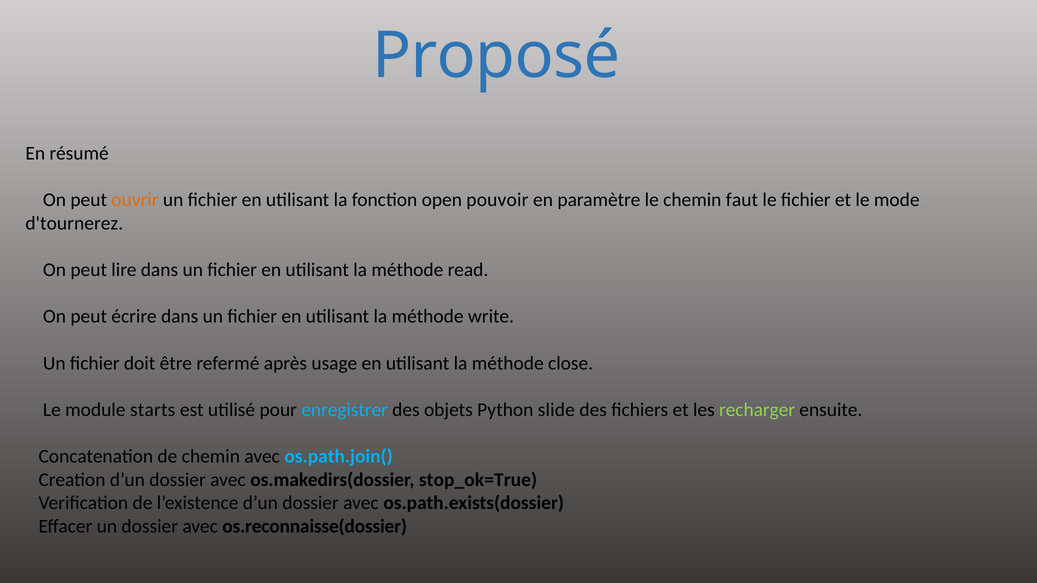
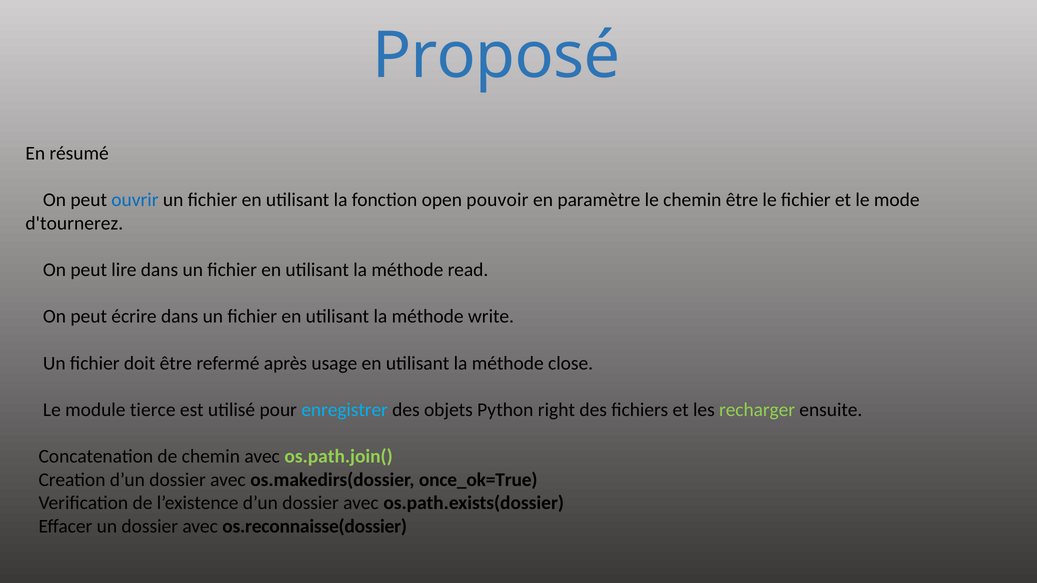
ouvrir colour: orange -> blue (135, 200)
chemin faut: faut -> être (742, 200)
starts: starts -> tierce (153, 410)
slide: slide -> right (556, 410)
os.path.join( colour: light blue -> light green (339, 457)
stop_ok=True: stop_ok=True -> once_ok=True (478, 480)
